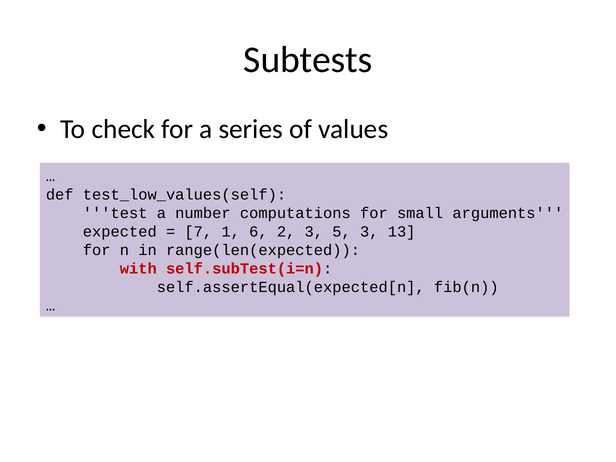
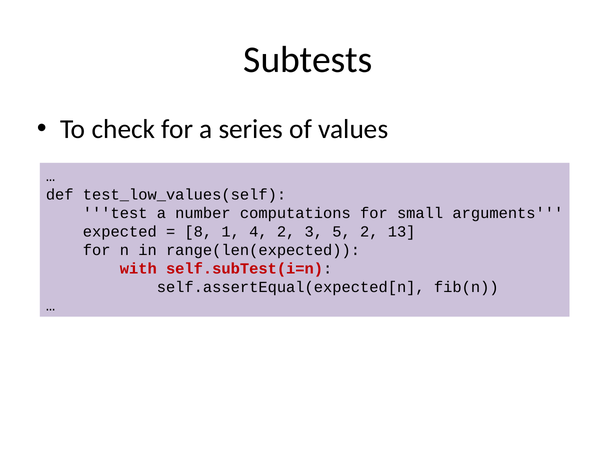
7: 7 -> 8 (198, 232)
6: 6 -> 4 (258, 232)
5 3: 3 -> 2 (369, 232)
